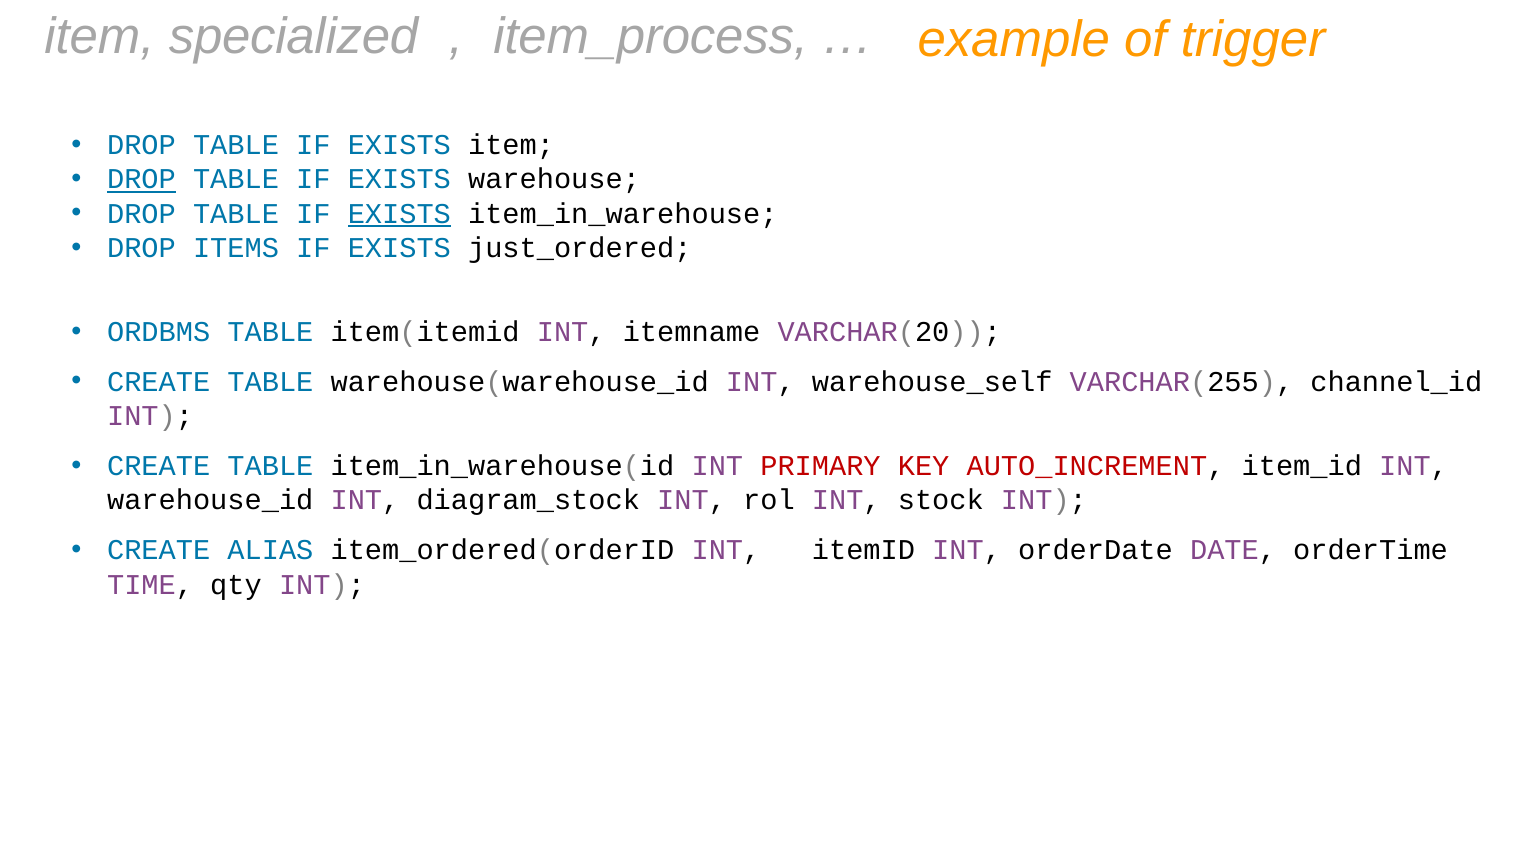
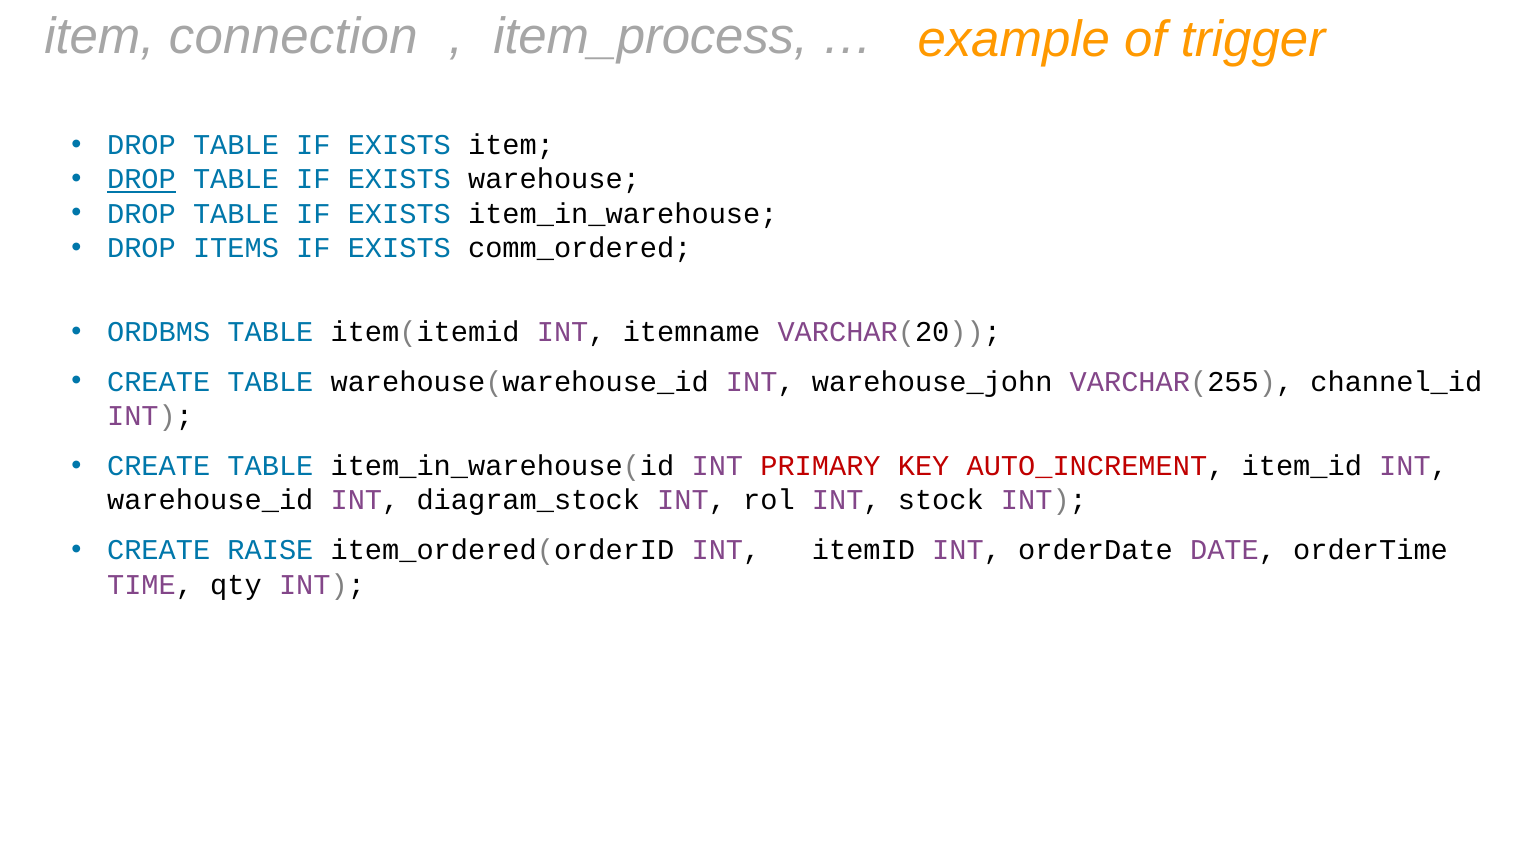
specialized: specialized -> connection (293, 36)
EXISTS underline: present -> none (399, 214)
just_ordered: just_ordered -> comm_ordered (580, 248)
warehouse_self: warehouse_self -> warehouse_john (932, 382)
ALIAS: ALIAS -> RAISE (270, 550)
